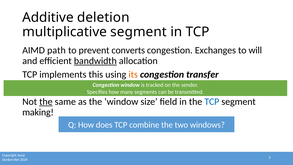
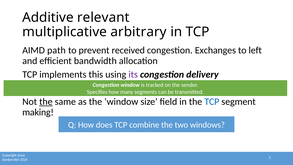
deletion: deletion -> relevant (103, 17)
multiplicative segment: segment -> arbitrary (139, 32)
converts: converts -> received (128, 50)
will: will -> left (255, 50)
bandwidth underline: present -> none (95, 61)
its colour: orange -> purple (133, 74)
transfer: transfer -> delivery (202, 74)
